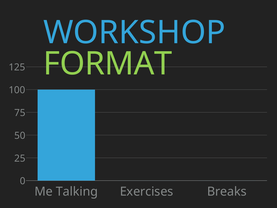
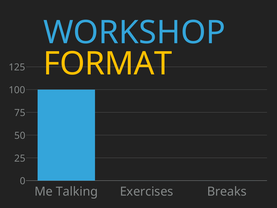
FORMAT colour: light green -> yellow (108, 64)
